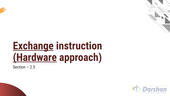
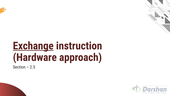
Hardware underline: present -> none (35, 57)
